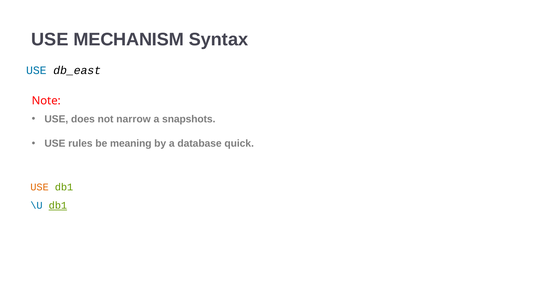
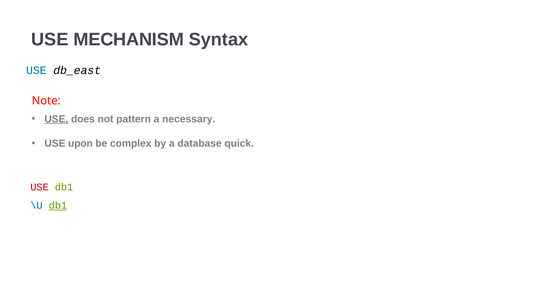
USE underline: none -> present (56, 119)
narrow: narrow -> pattern (134, 119)
snapshots: snapshots -> necessary (189, 119)
rules: rules -> upon (80, 144)
meaning: meaning -> complex (131, 144)
USE colour: orange -> red (40, 187)
